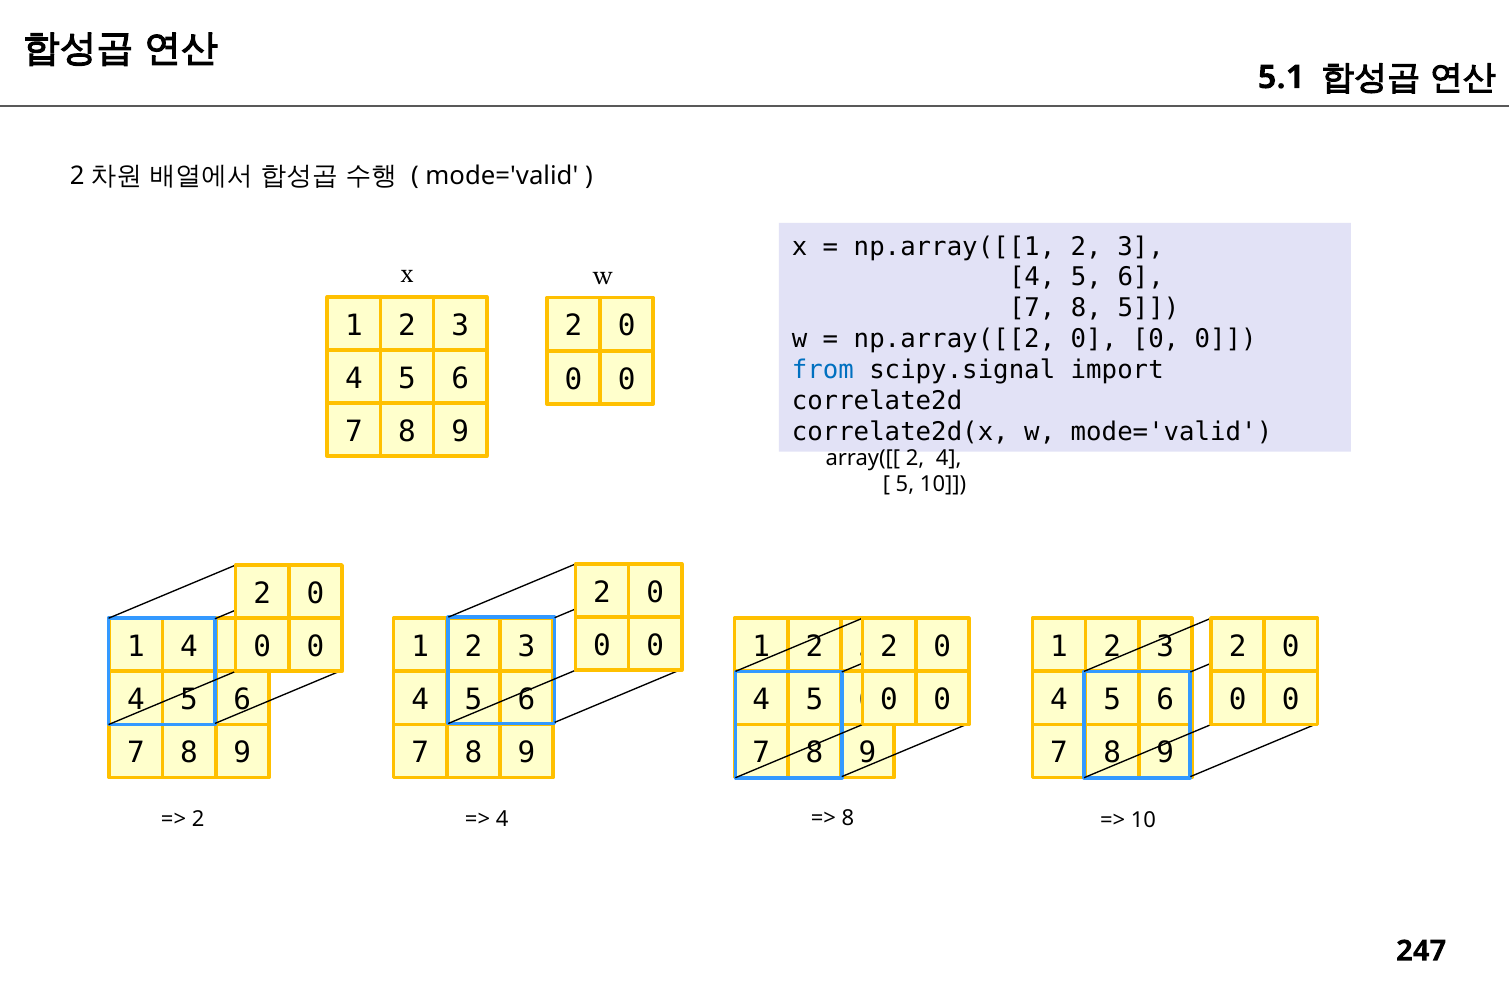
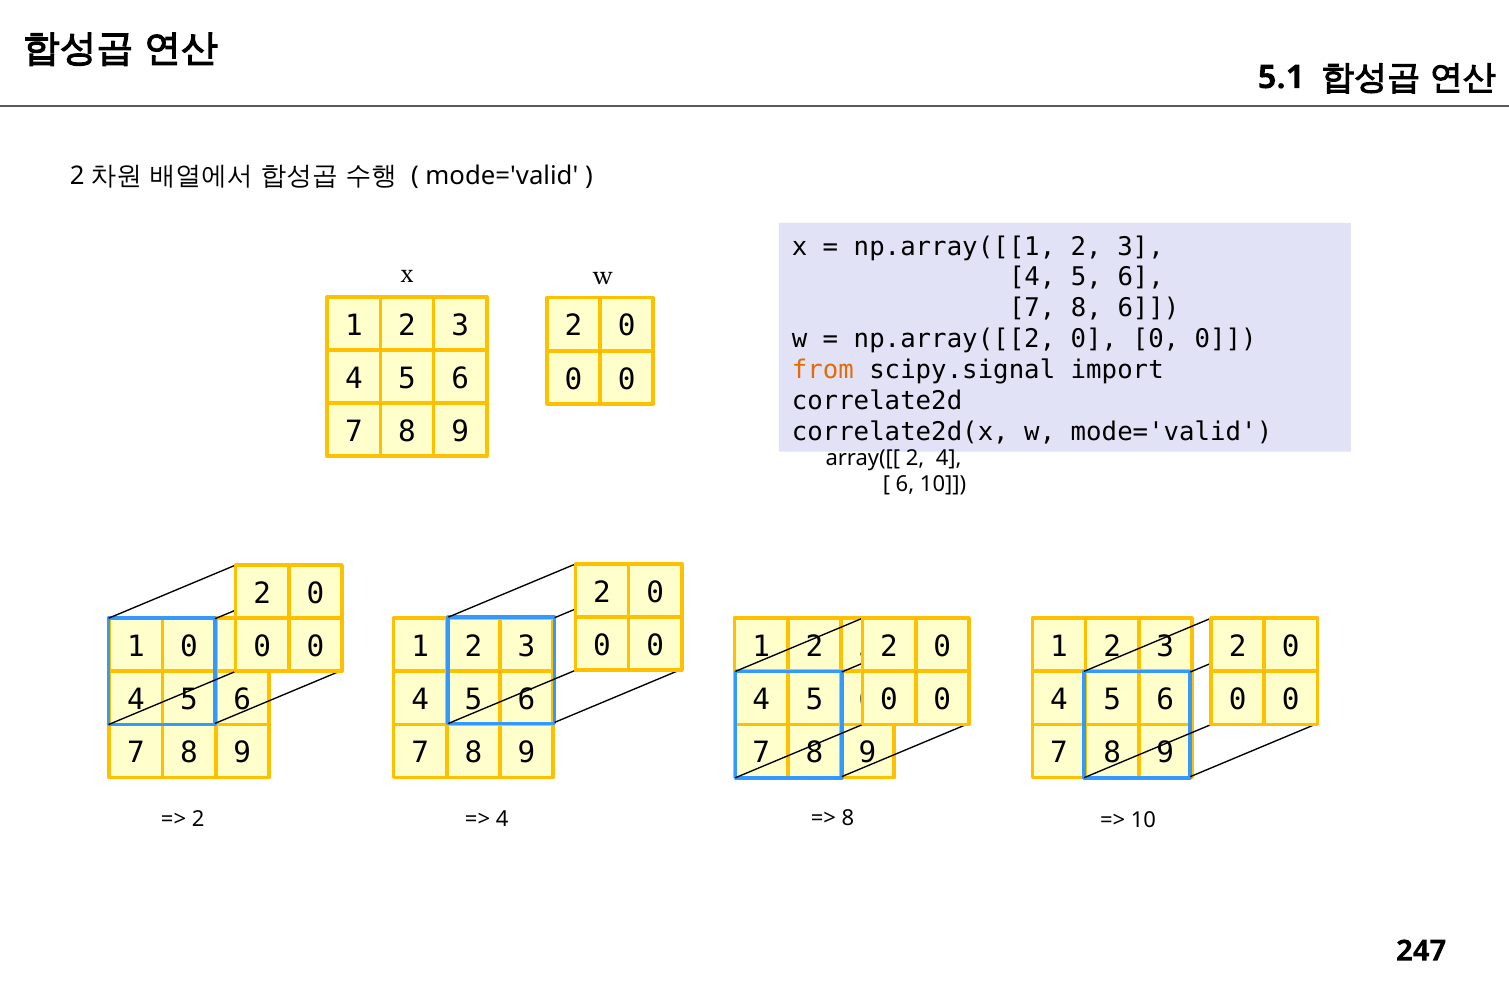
8 5: 5 -> 6 (1148, 308)
from colour: blue -> orange (823, 370)
5: 5 -> 6 (905, 485)
1 4: 4 -> 0 (189, 647)
